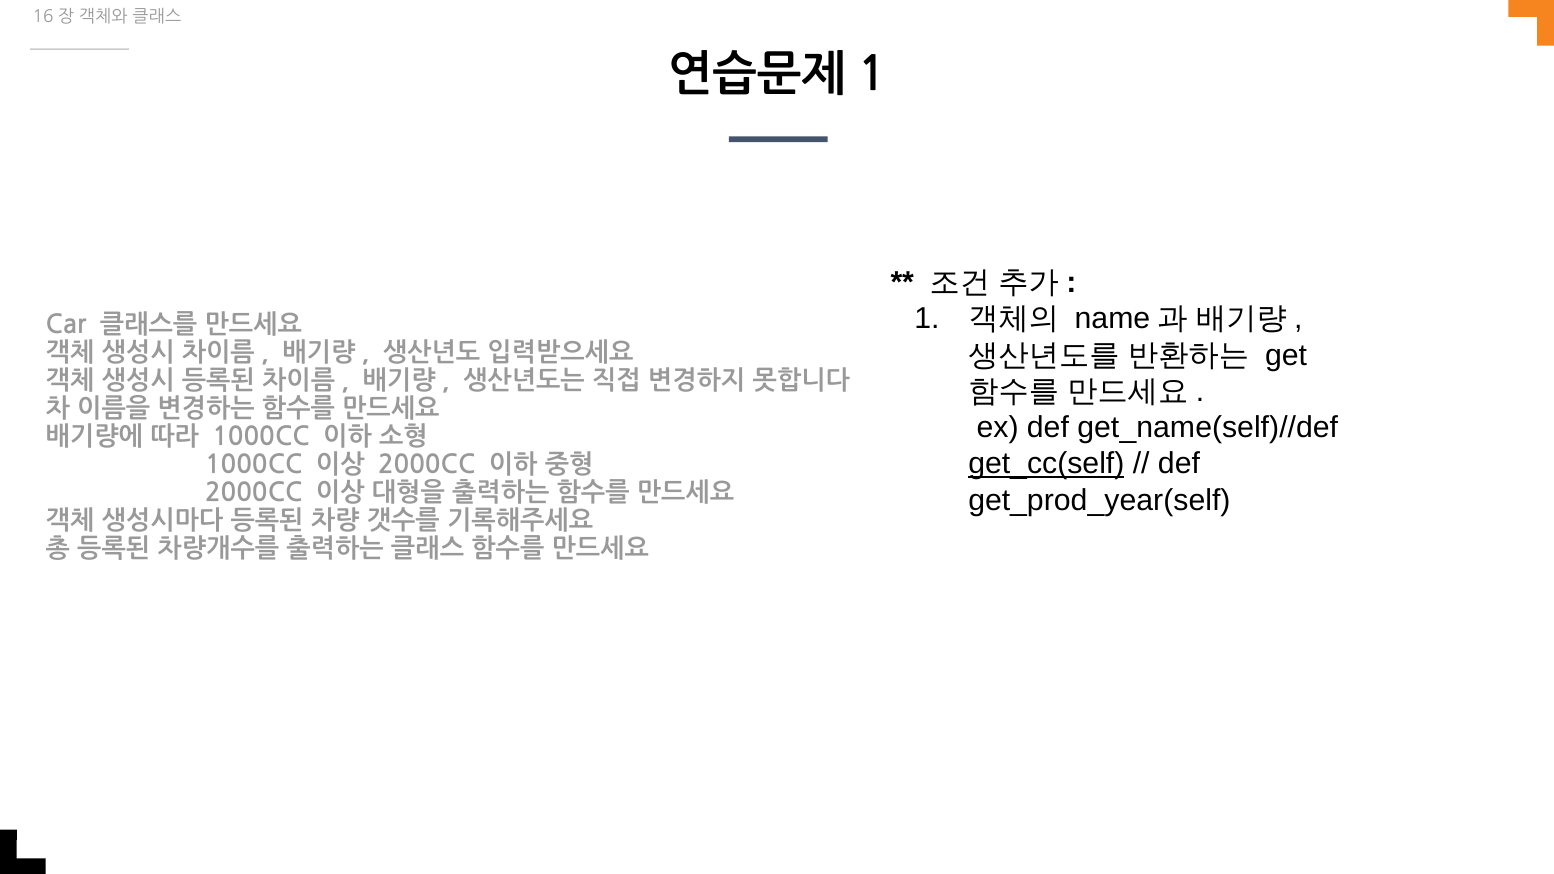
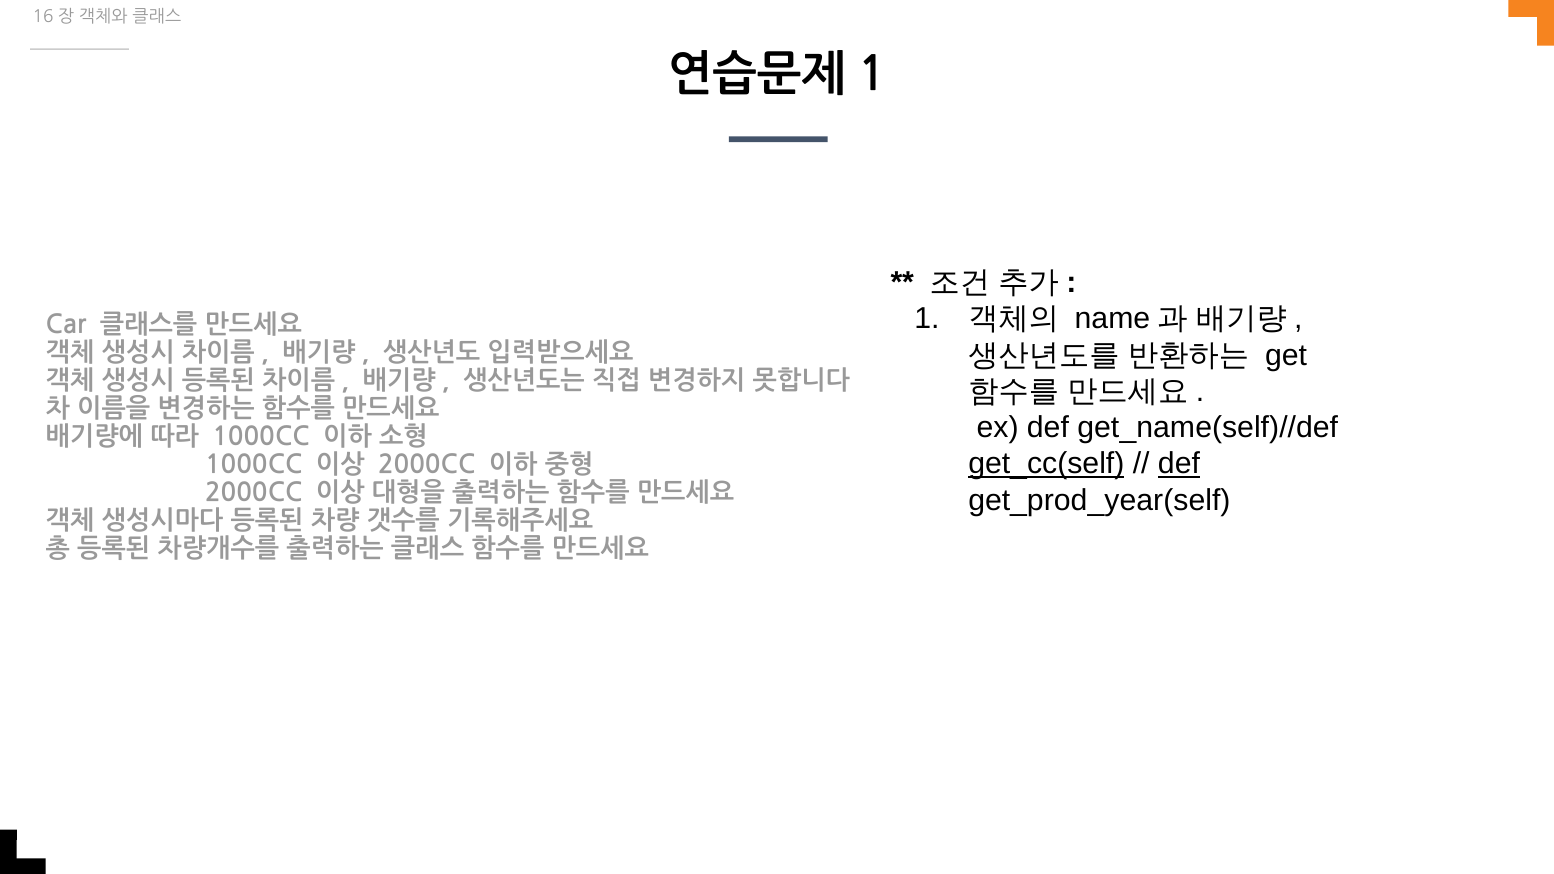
def underline: none -> present (1179, 464)
